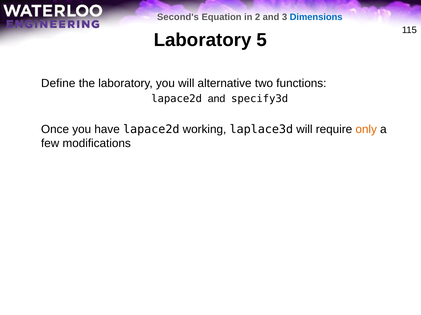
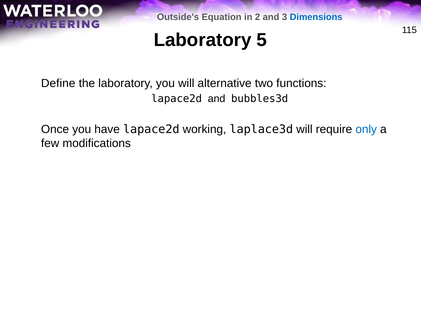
Second's: Second's -> Outside's (178, 17)
specify3d: specify3d -> bubbles3d (260, 99)
only colour: orange -> blue (366, 129)
